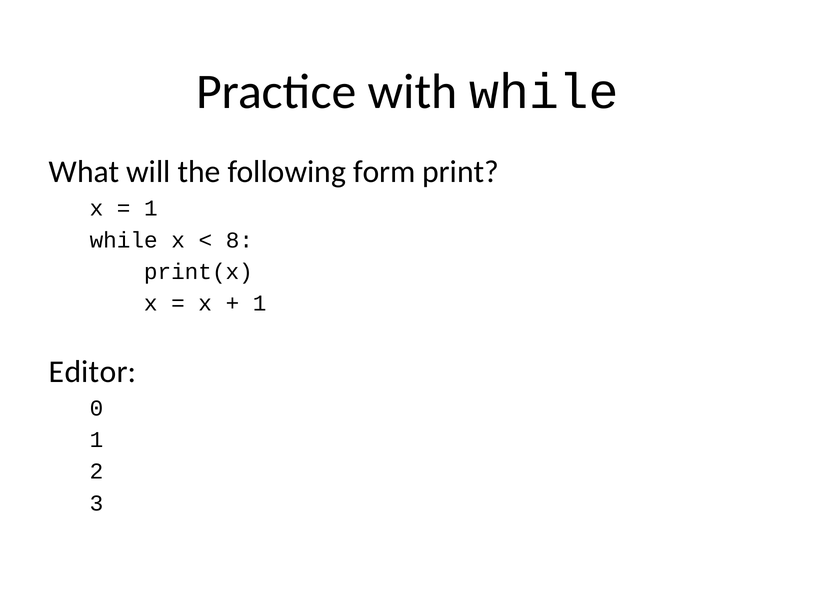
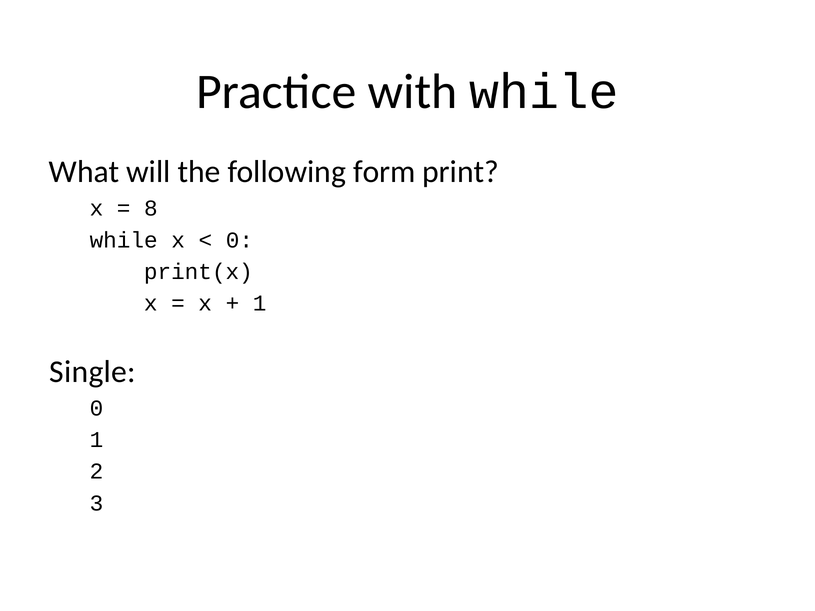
1: 1 -> 8 (151, 209)
8: 8 -> 0 (239, 240)
Editor: Editor -> Single (93, 372)
